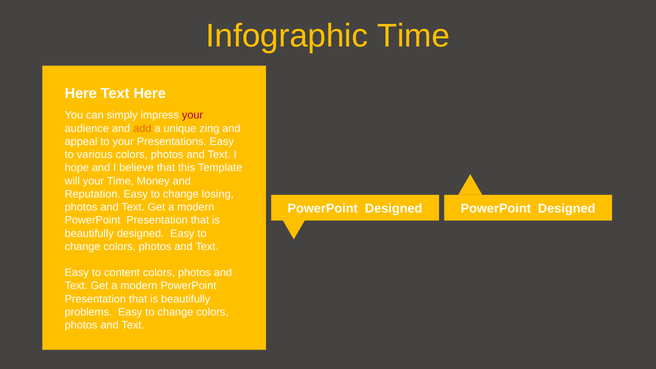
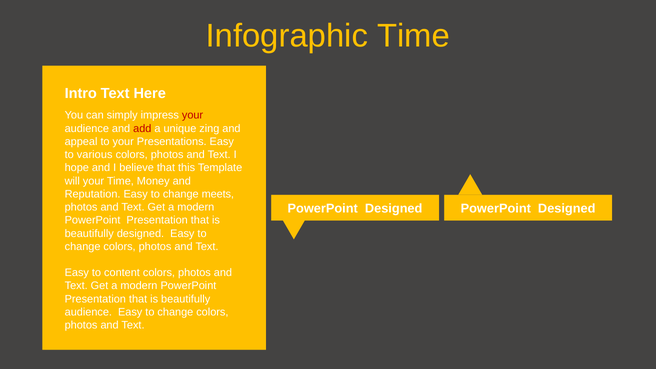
Here: Here -> Intro (81, 94)
add colour: orange -> red (142, 128)
losing: losing -> meets (218, 194)
problems: problems -> audience (88, 312)
